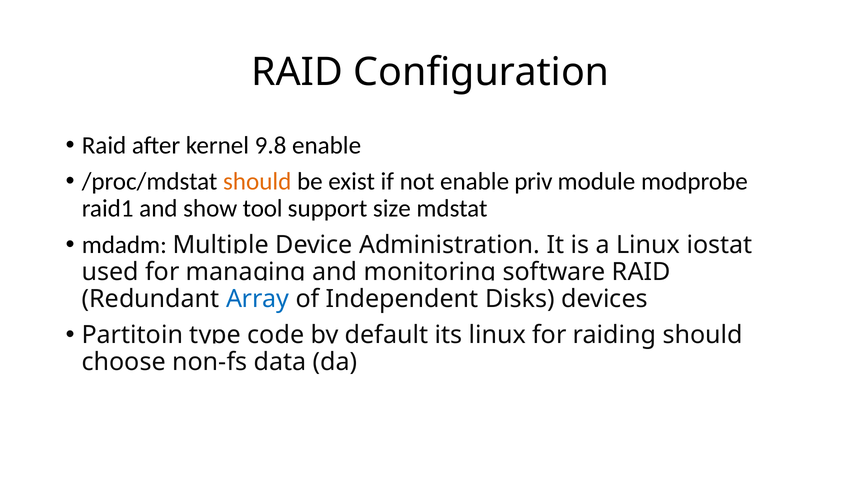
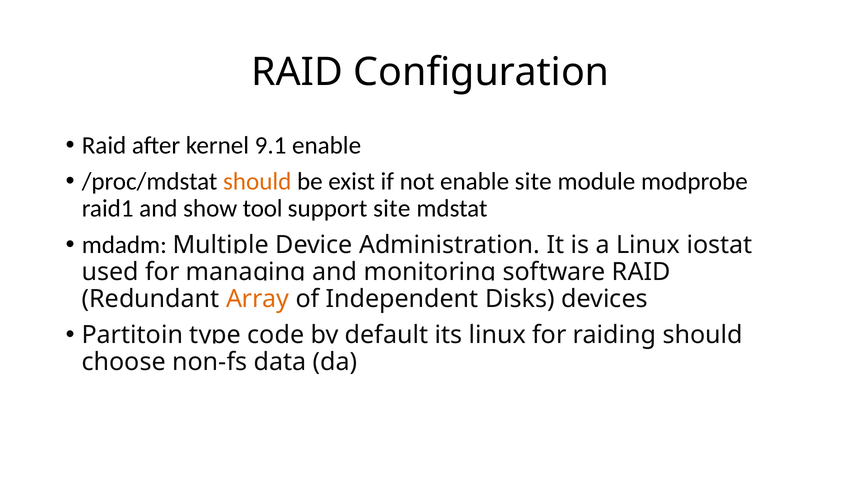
9.8: 9.8 -> 9.1 (271, 146)
enable priv: priv -> site (533, 182)
support size: size -> site (392, 209)
Array colour: blue -> orange (258, 299)
